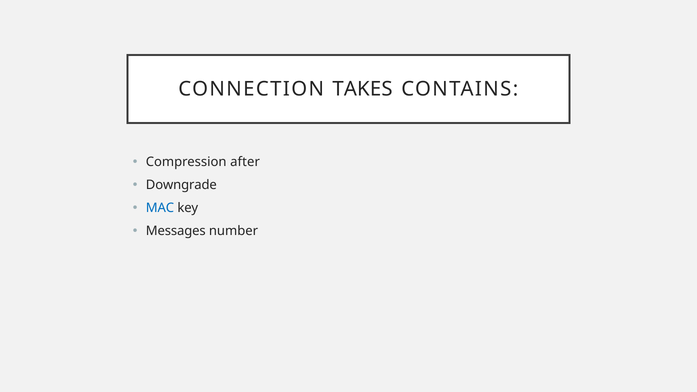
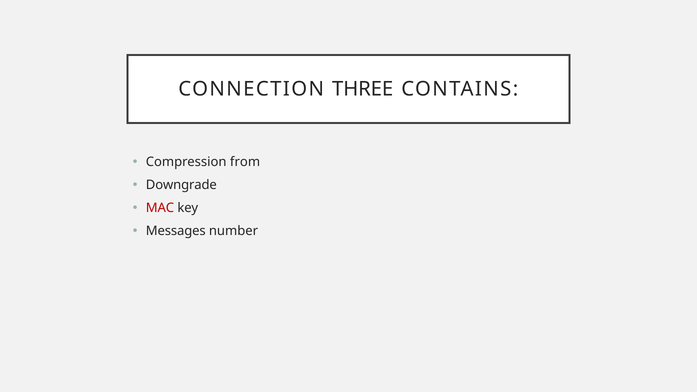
TAKES: TAKES -> THREE (363, 89)
after: after -> from (245, 162)
MAC colour: blue -> red (160, 208)
